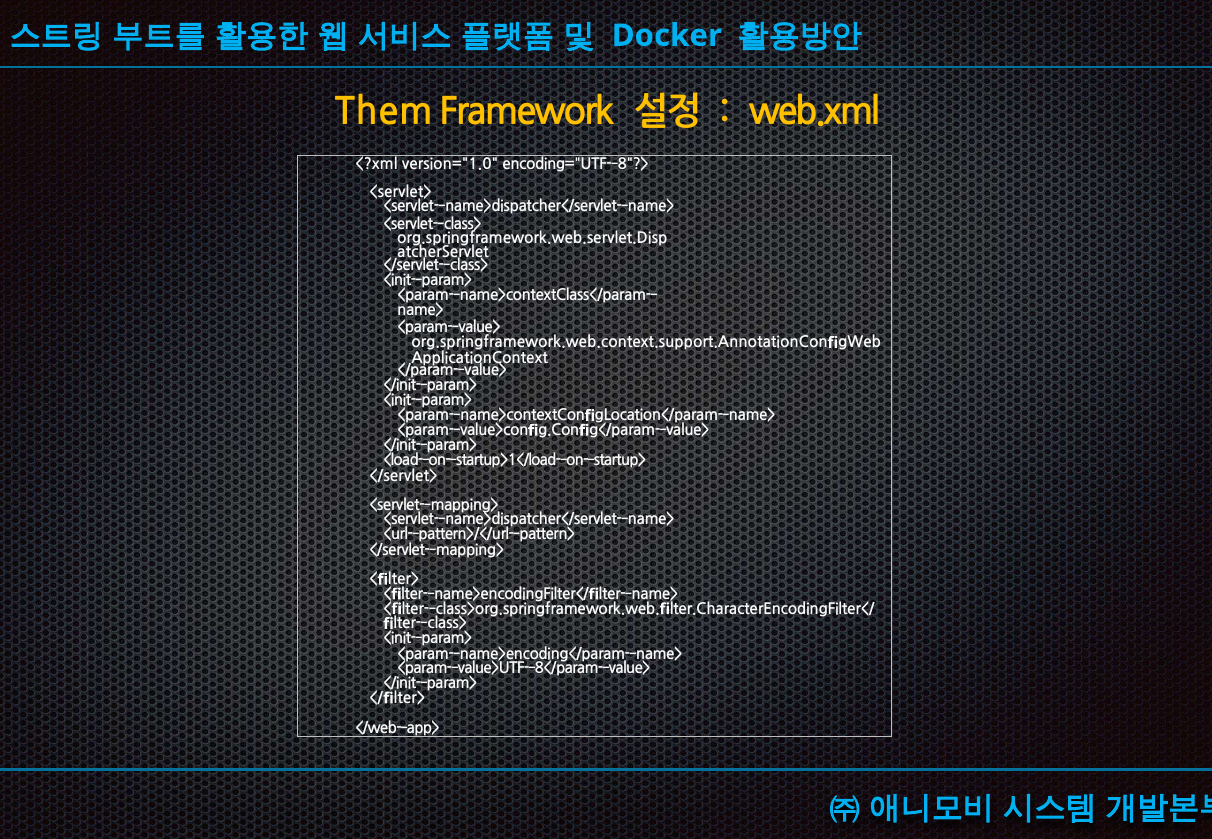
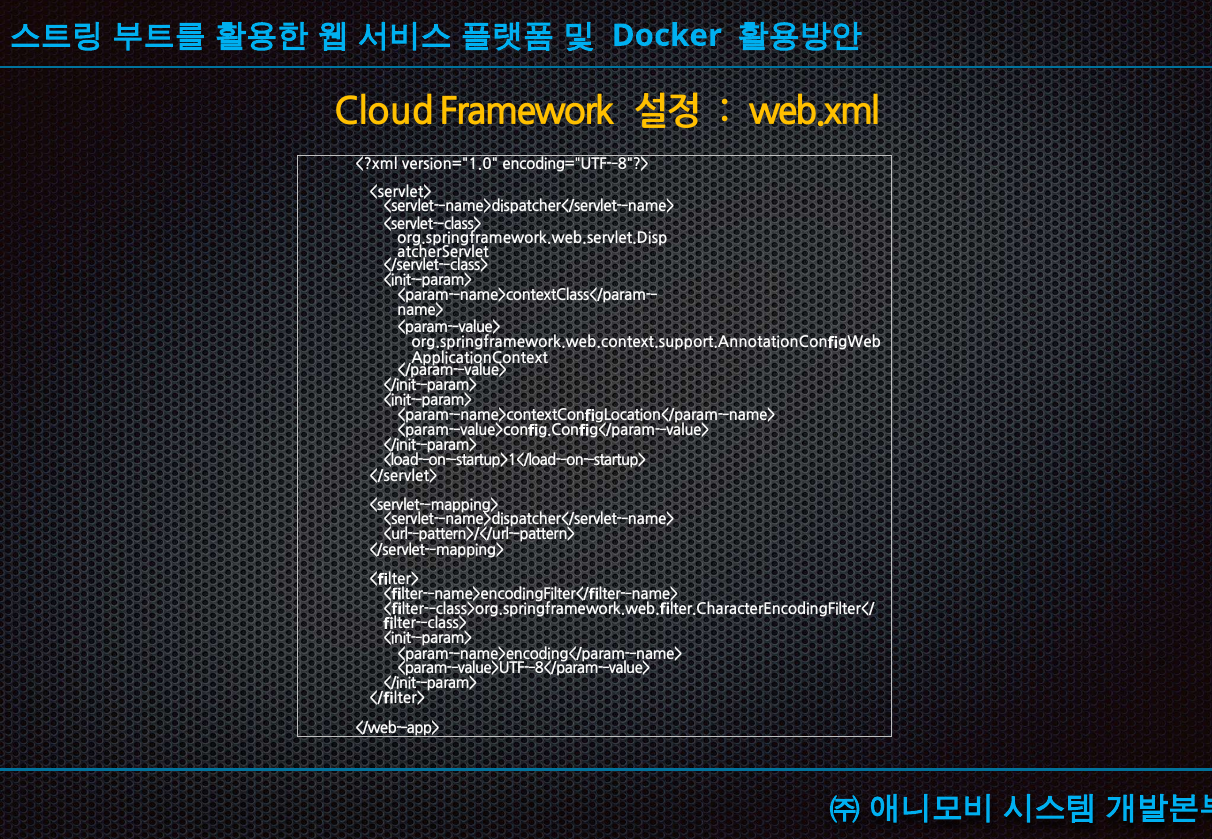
Them: Them -> Cloud (384, 112)
